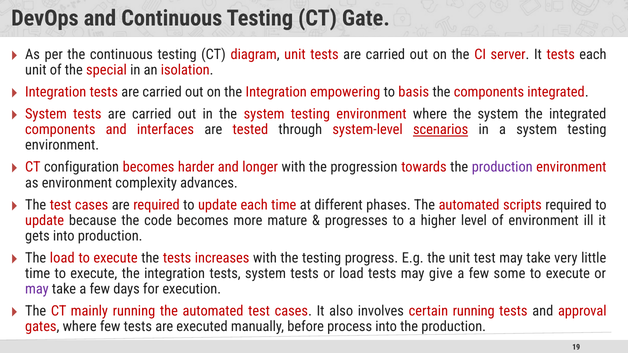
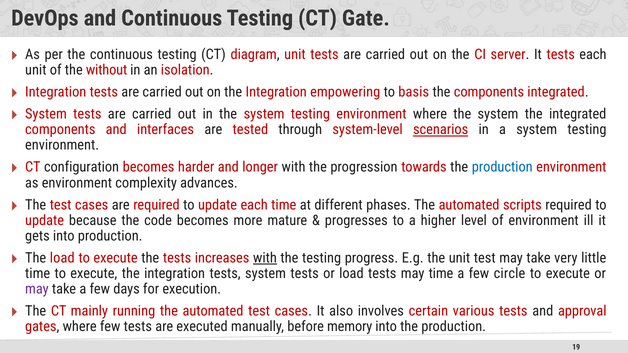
special: special -> without (107, 70)
production colour: purple -> blue (502, 167)
with underline: none -> present (265, 258)
may give: give -> time (441, 274)
some: some -> circle (510, 274)
certain running: running -> various (474, 311)
process: process -> memory (350, 327)
